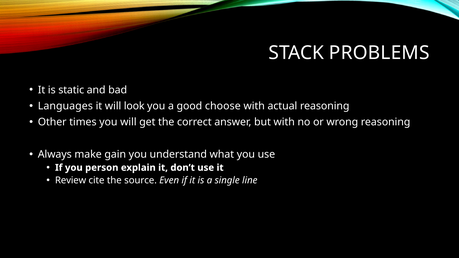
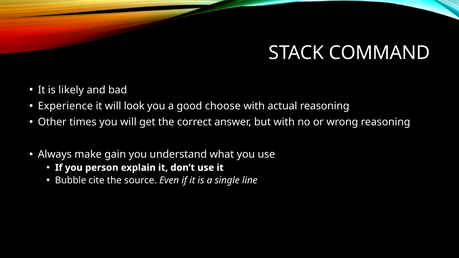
PROBLEMS: PROBLEMS -> COMMAND (379, 53)
static: static -> likely (71, 90)
Languages: Languages -> Experience (65, 106)
Review: Review -> Bubble (71, 180)
